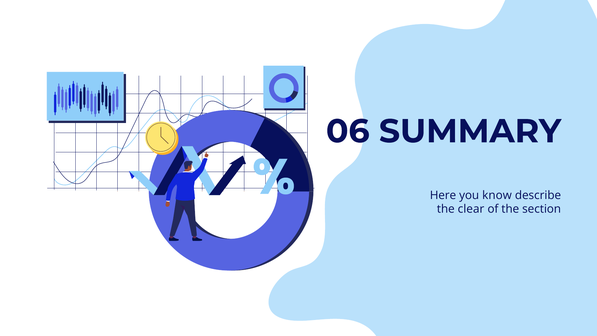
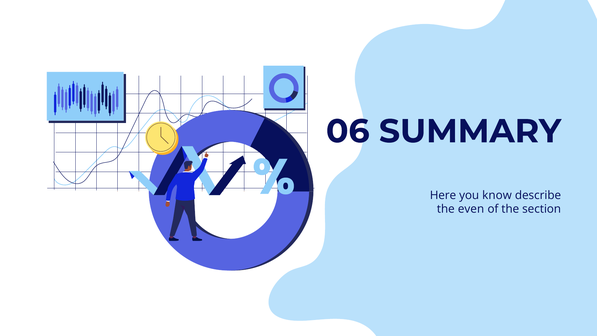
clear: clear -> even (471, 209)
